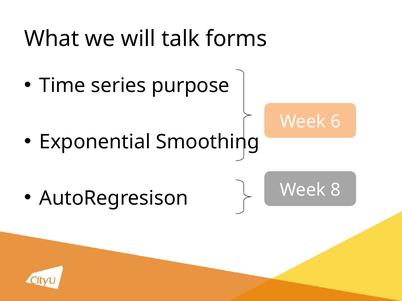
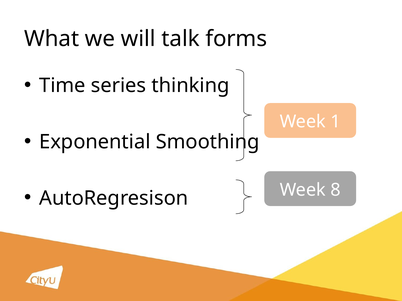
purpose: purpose -> thinking (191, 86)
6: 6 -> 1 (335, 122)
